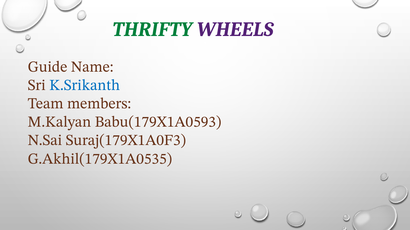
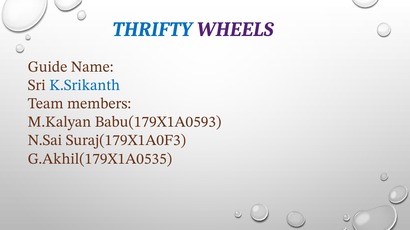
THRIFTY colour: green -> blue (152, 29)
